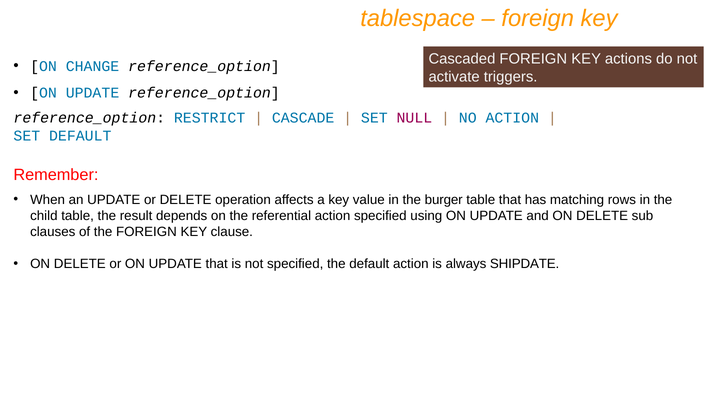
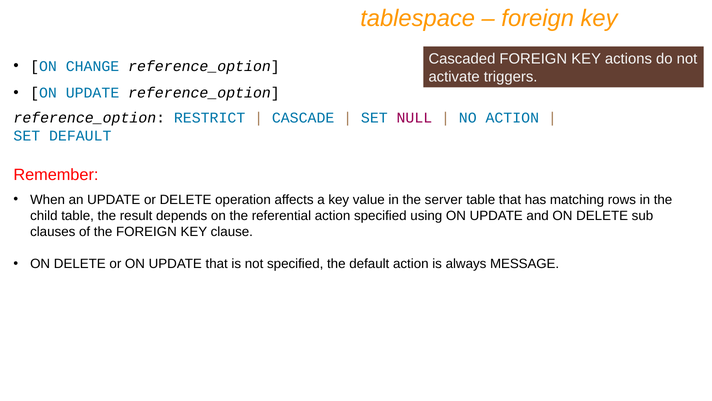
burger: burger -> server (444, 199)
SHIPDATE: SHIPDATE -> MESSAGE (525, 264)
